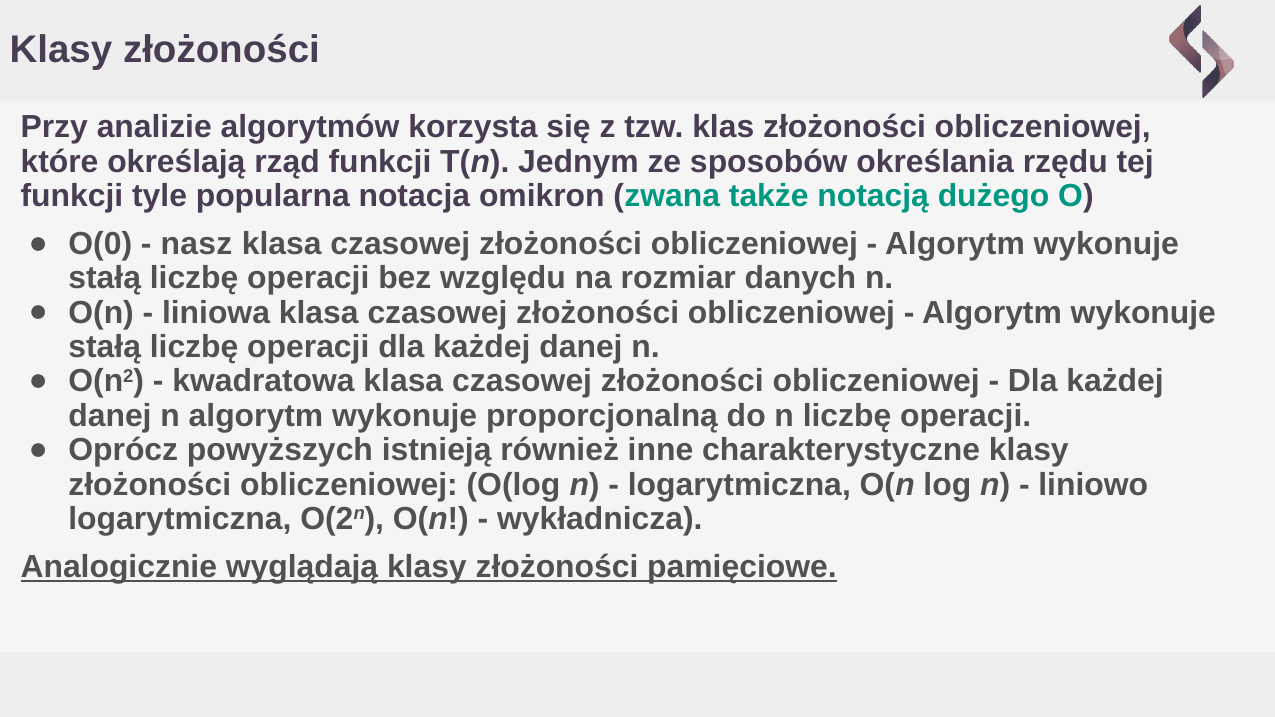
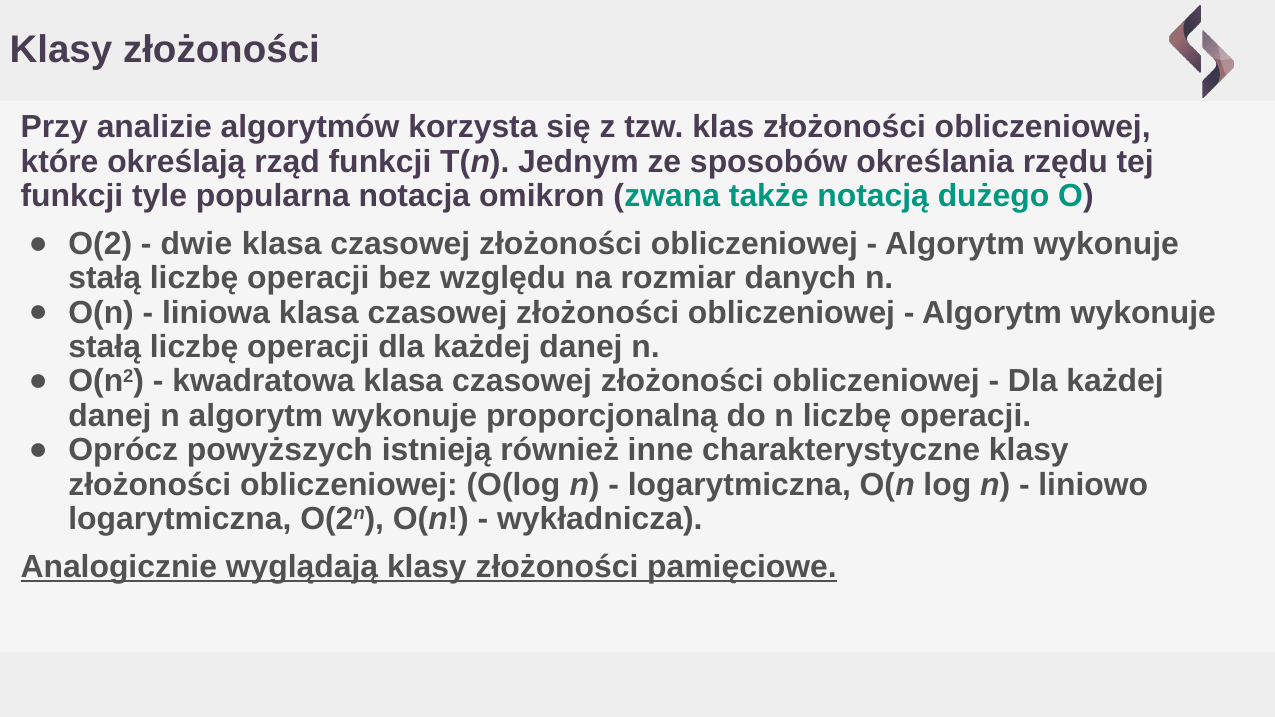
O(0: O(0 -> O(2 (100, 244)
nasz: nasz -> dwie (196, 244)
